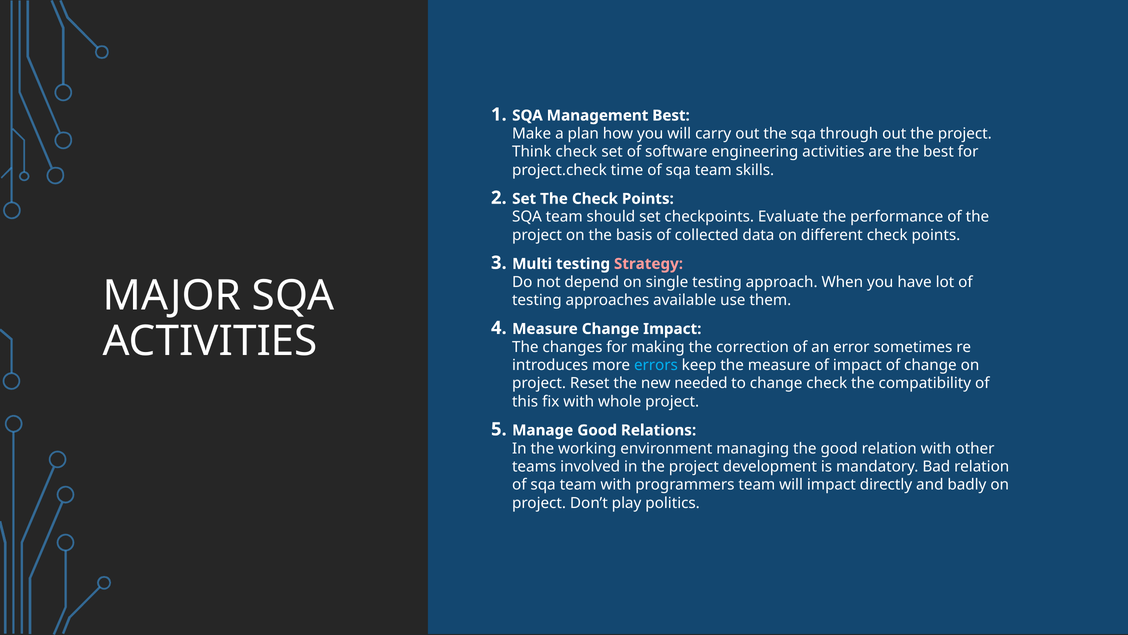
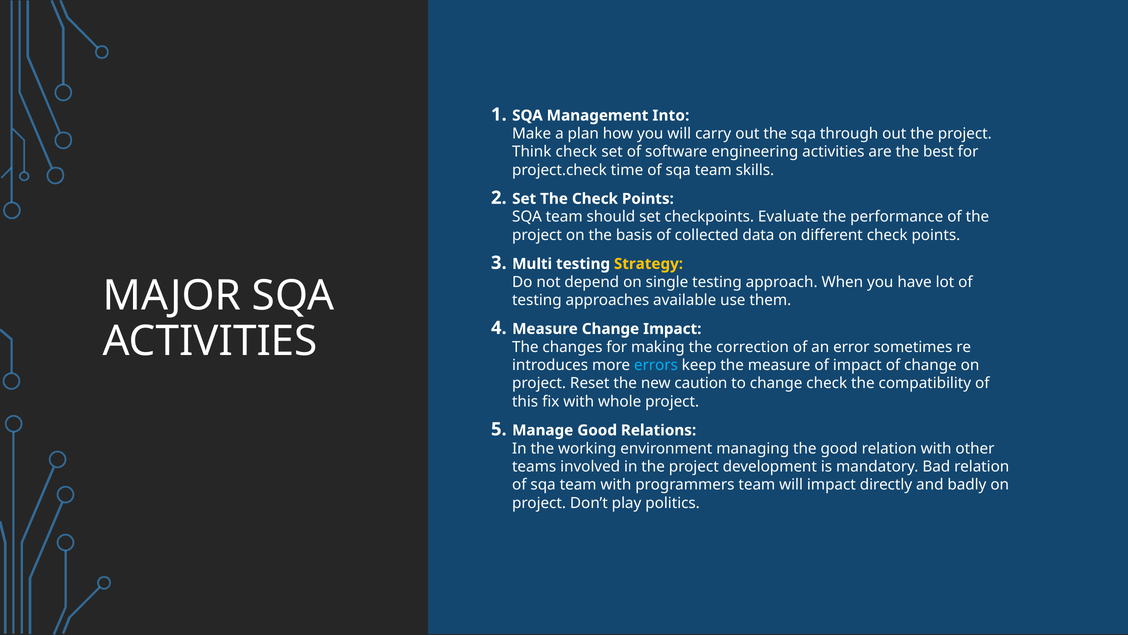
Management Best: Best -> Into (671, 115)
Strategy colour: pink -> yellow (648, 264)
needed: needed -> caution (701, 383)
